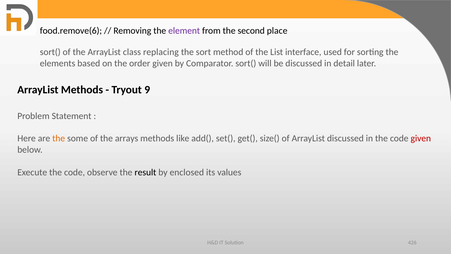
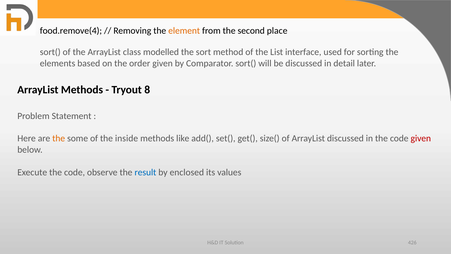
food.remove(6: food.remove(6 -> food.remove(4 (71, 31)
element colour: purple -> orange (184, 31)
replacing: replacing -> modelled (161, 52)
9: 9 -> 8 (147, 90)
arrays: arrays -> inside (127, 138)
result colour: black -> blue (145, 172)
